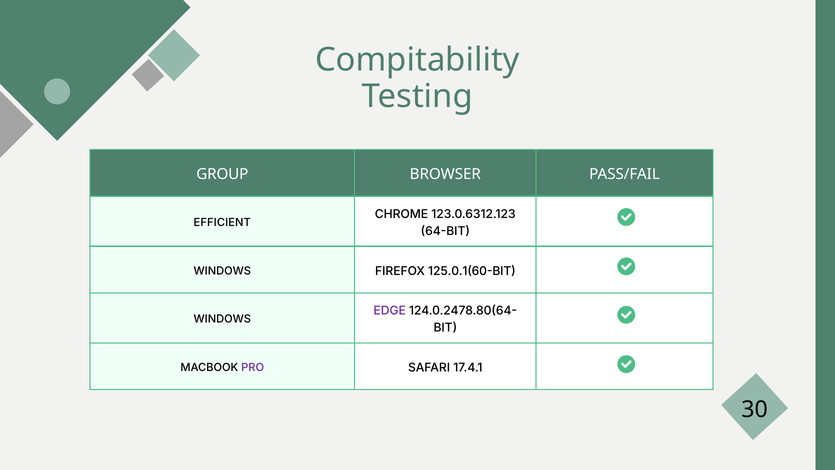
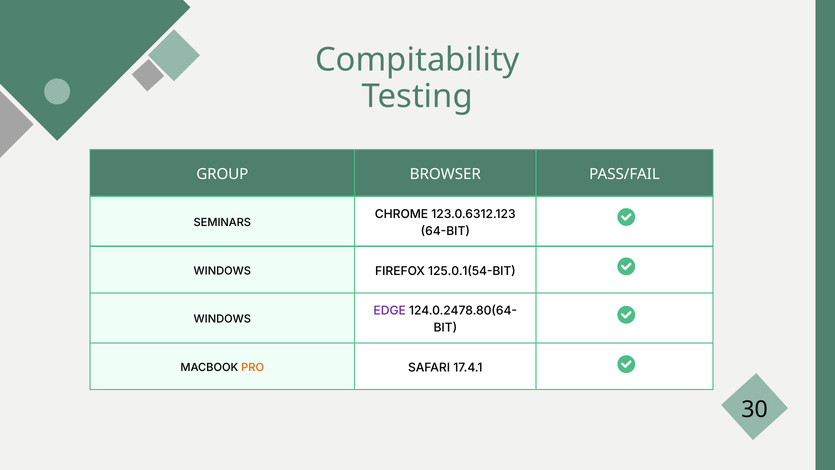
EFFICIENT: EFFICIENT -> SEMINARS (222, 223)
125.0.1(60-BIT: 125.0.1(60-BIT -> 125.0.1(54-BIT (472, 271)
PRO colour: purple -> orange (253, 367)
